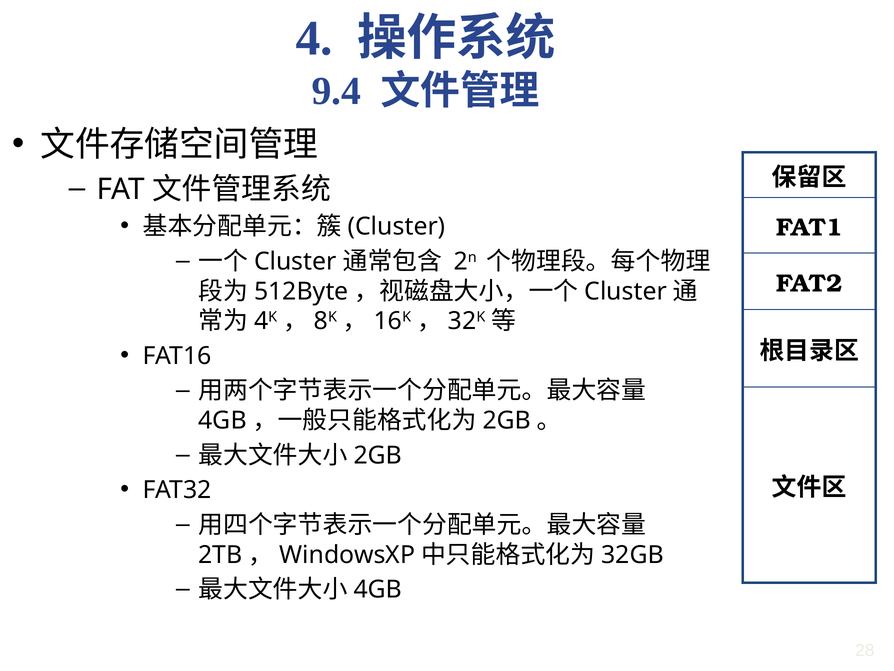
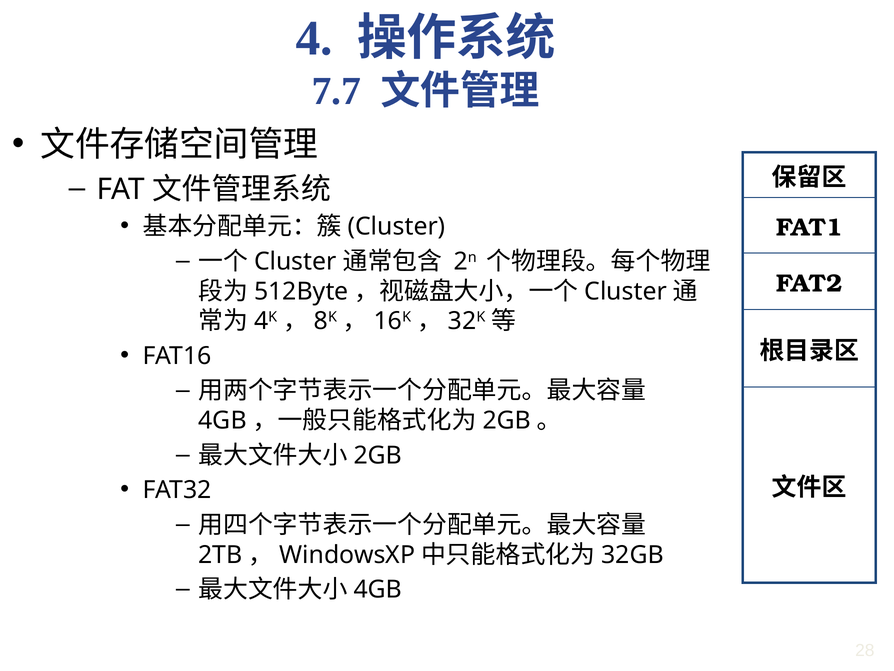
9.4: 9.4 -> 7.7 (336, 91)
